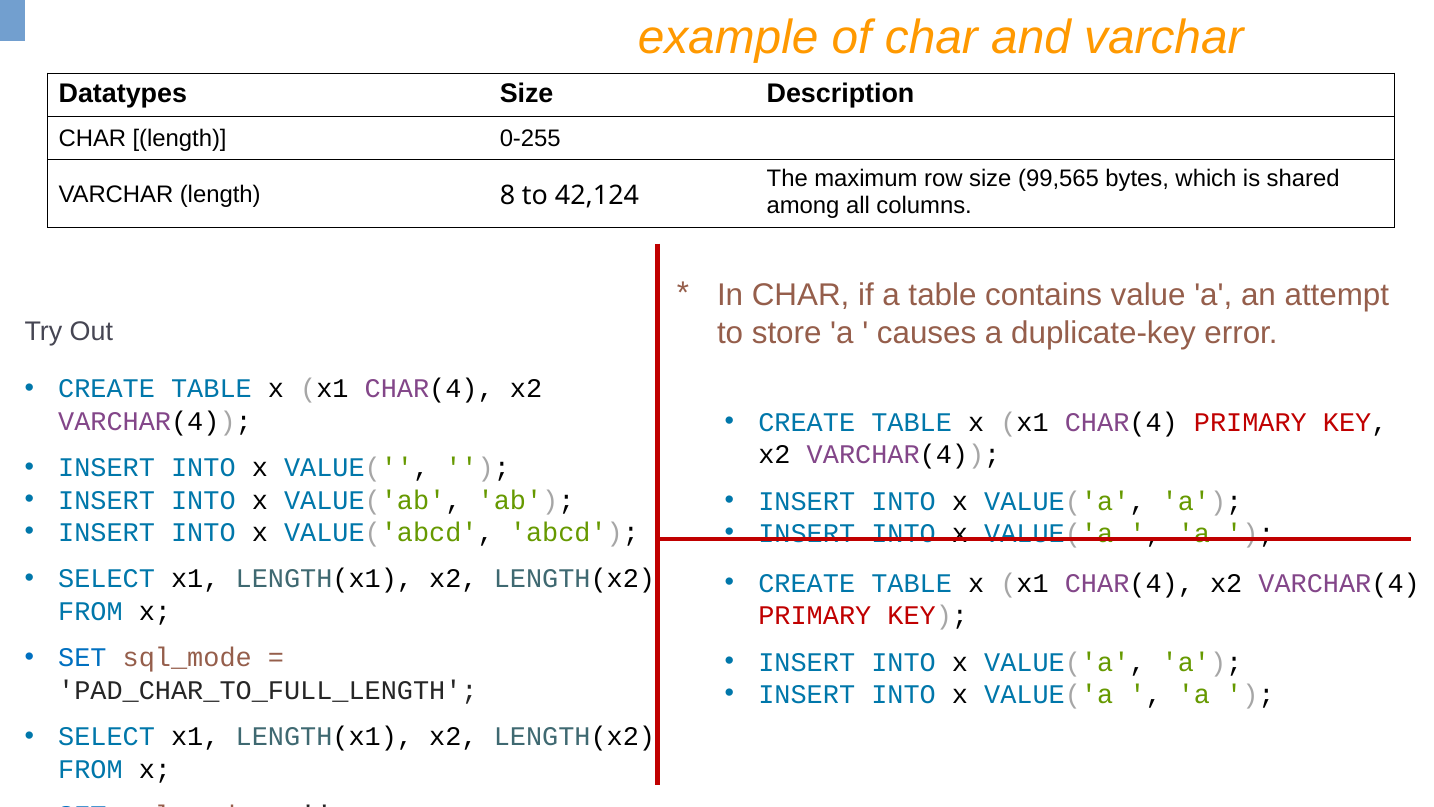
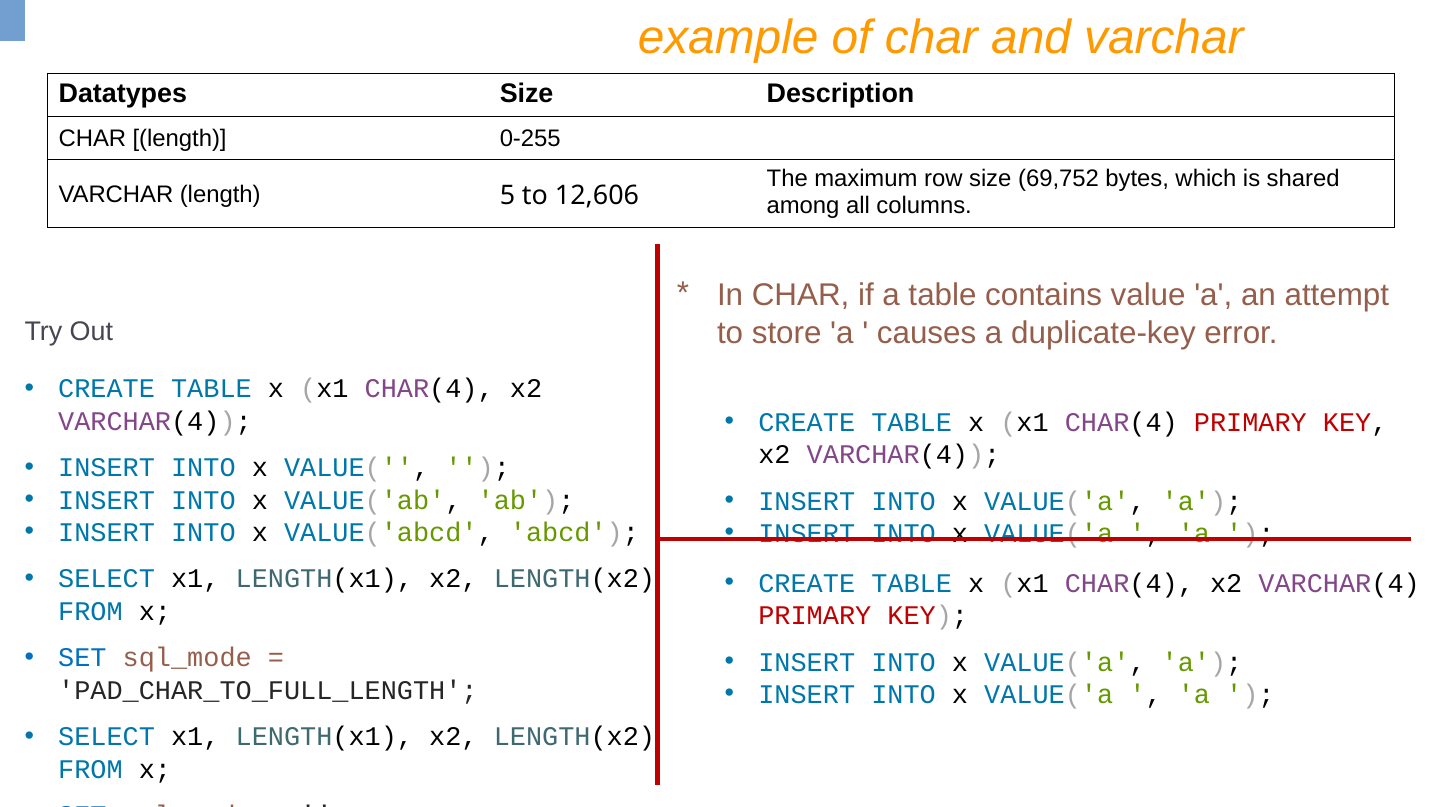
99,565: 99,565 -> 69,752 (1058, 179)
8: 8 -> 5 (507, 195)
42,124: 42,124 -> 12,606 (597, 195)
